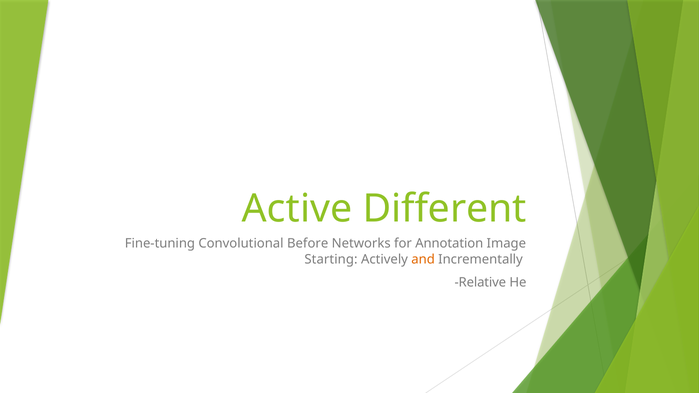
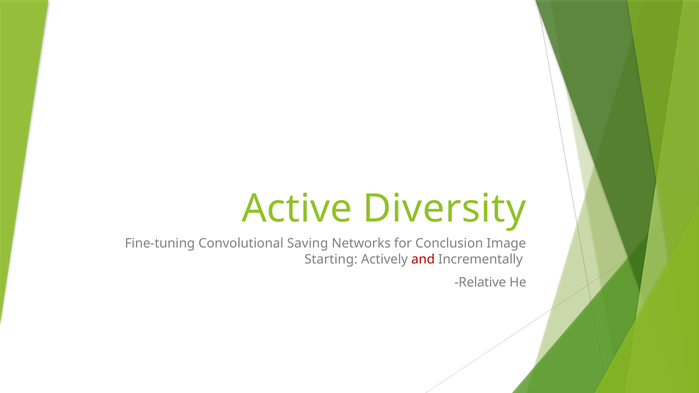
Different: Different -> Diversity (444, 209)
Before: Before -> Saving (308, 244)
Annotation: Annotation -> Conclusion (449, 244)
and colour: orange -> red (423, 259)
